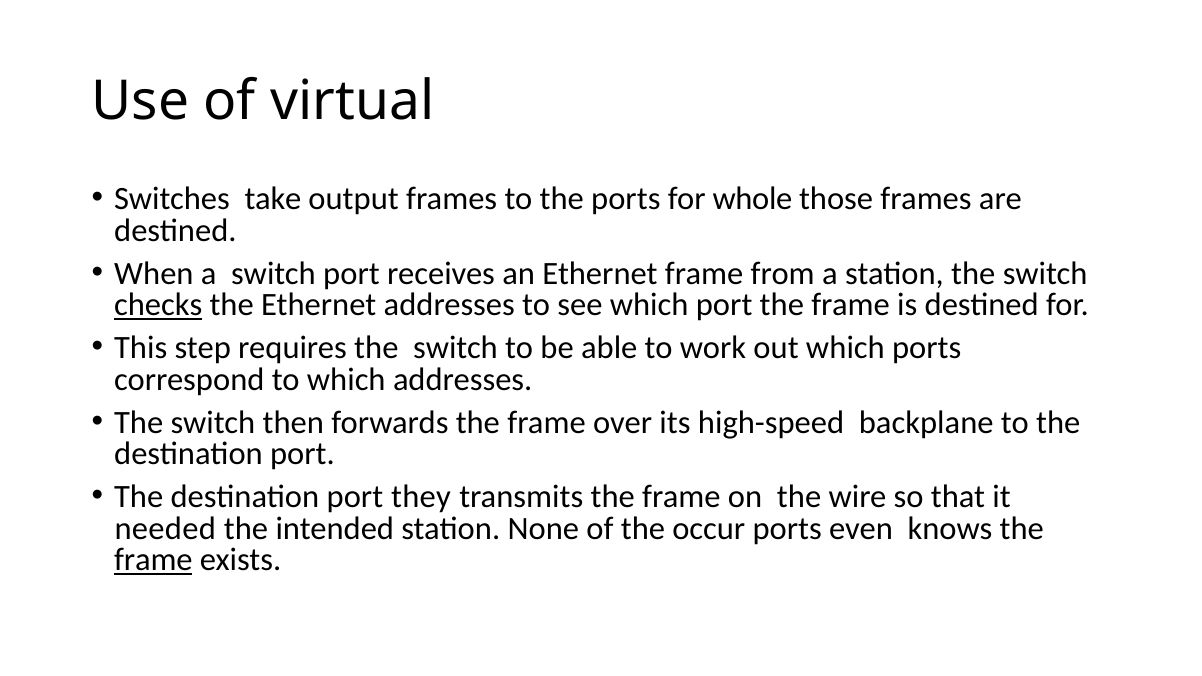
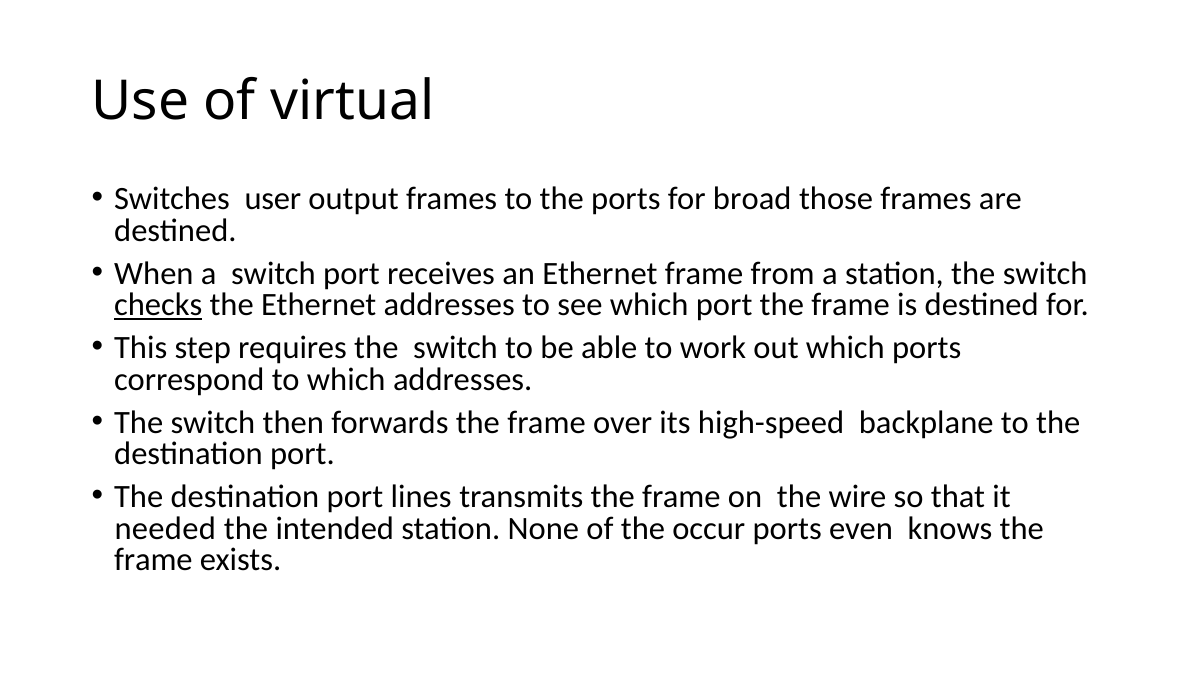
take: take -> user (273, 199)
whole: whole -> broad (752, 199)
they: they -> lines (421, 497)
frame underline: present -> none (153, 560)
